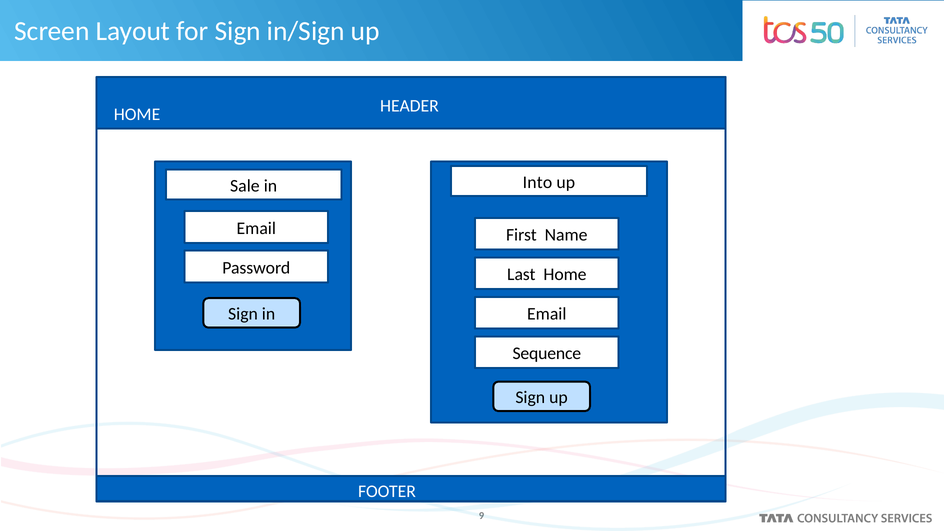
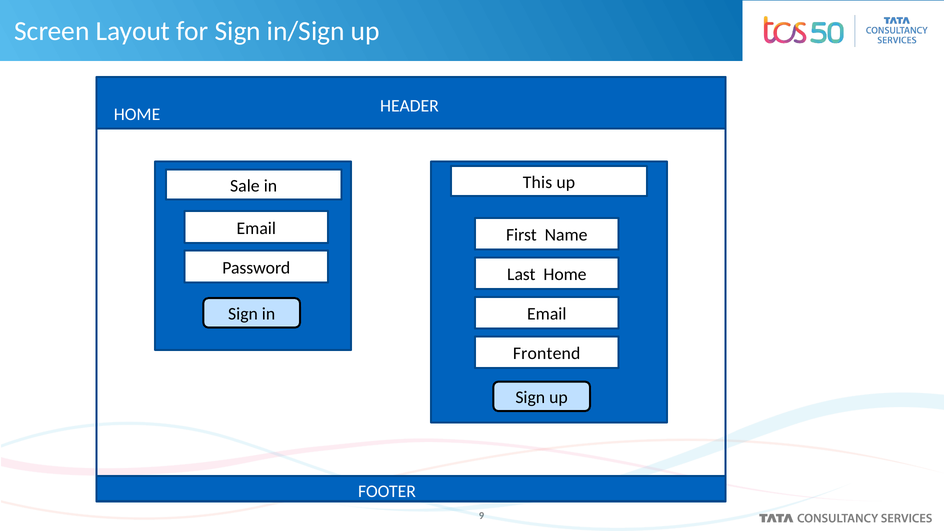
Into: Into -> This (537, 182)
Sequence: Sequence -> Frontend (547, 354)
